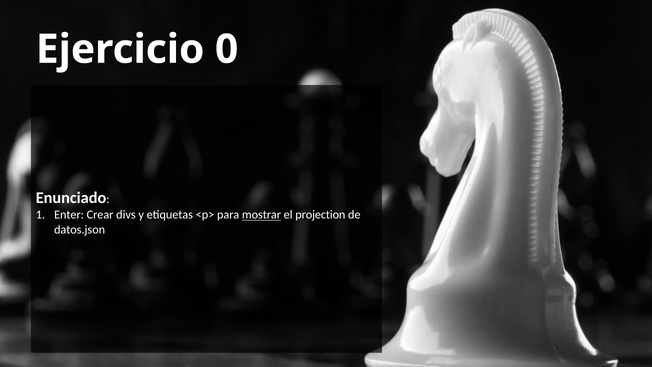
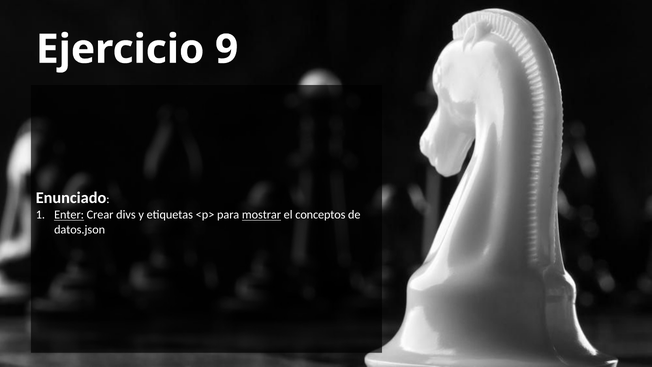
0: 0 -> 9 (227, 49)
Enter underline: none -> present (69, 215)
projection: projection -> conceptos (320, 215)
